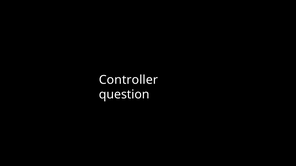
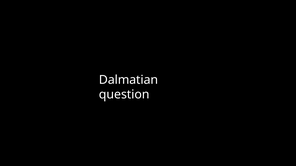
Controller: Controller -> Dalmatian (129, 80)
